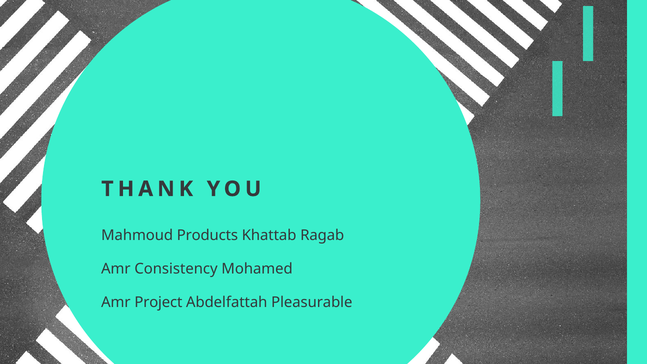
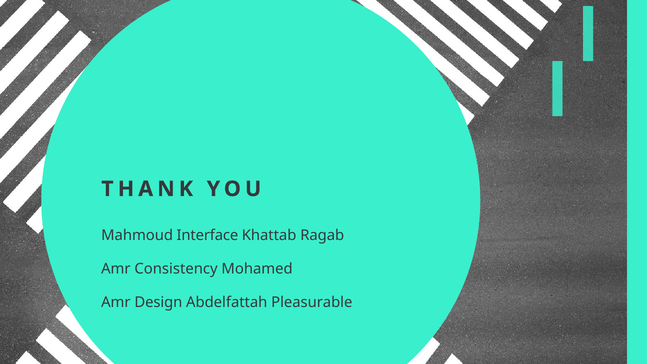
Products: Products -> Interface (207, 235)
Project: Project -> Design (158, 302)
